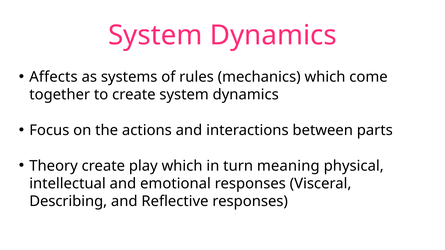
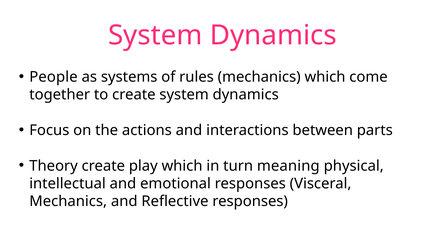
Affects: Affects -> People (53, 77)
Describing: Describing -> Mechanics (68, 202)
